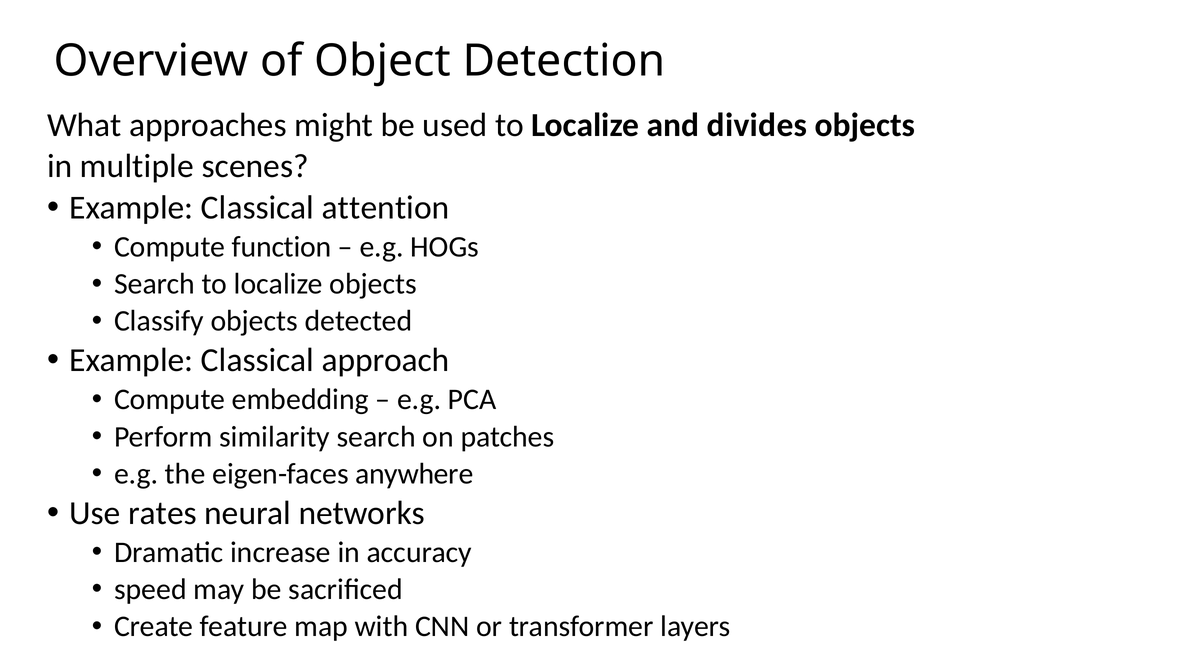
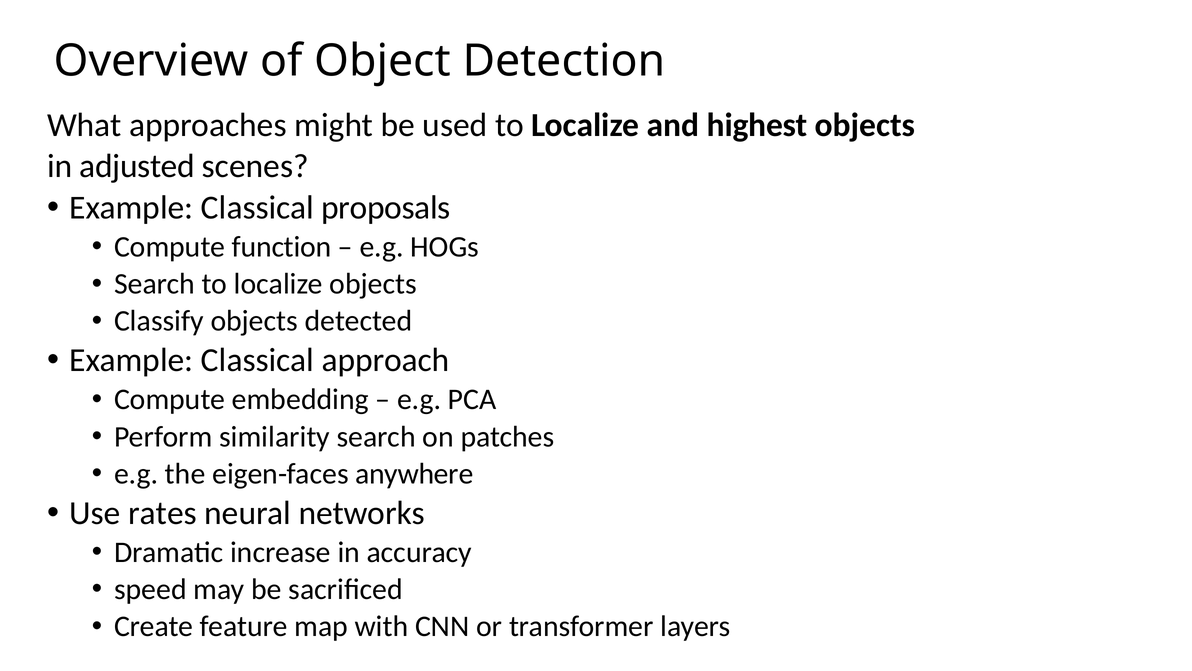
divides: divides -> highest (757, 125)
multiple: multiple -> adjusted (137, 166)
attention: attention -> proposals (386, 207)
